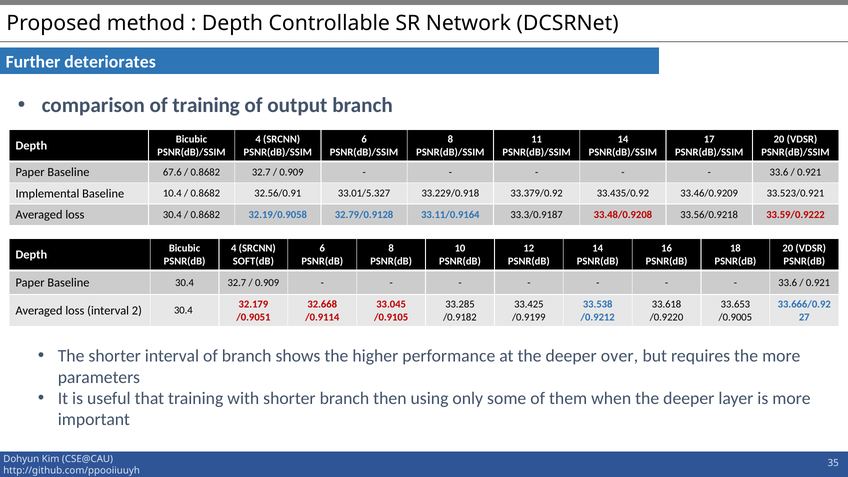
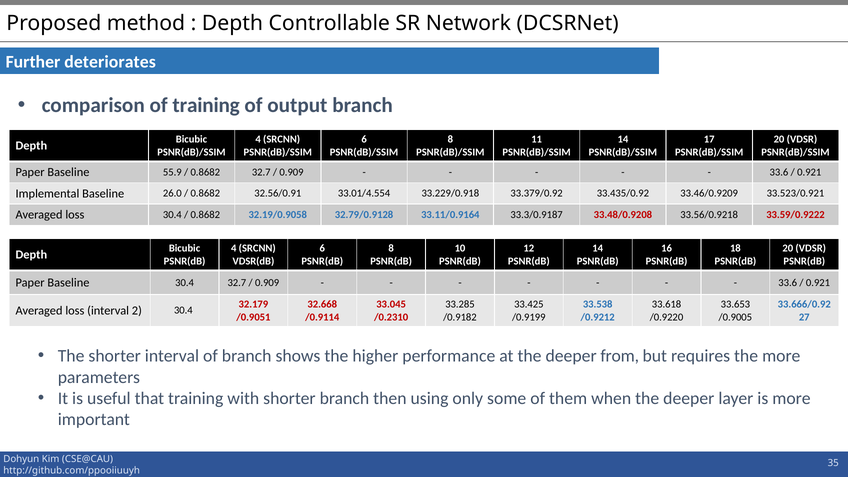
67.6: 67.6 -> 55.9 (172, 172)
10.4: 10.4 -> 26.0 (172, 193)
33.01/5.327: 33.01/5.327 -> 33.01/4.554 (364, 193)
SOFT(dB: SOFT(dB -> VDSR(dB (253, 261)
/0.9105: /0.9105 -> /0.2310 (391, 317)
over: over -> from (620, 356)
